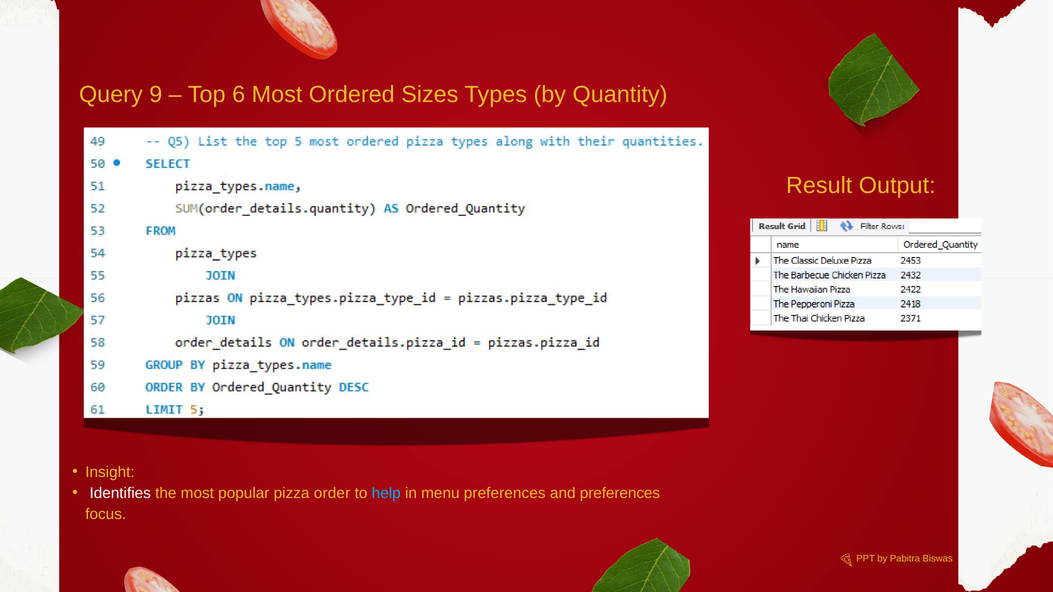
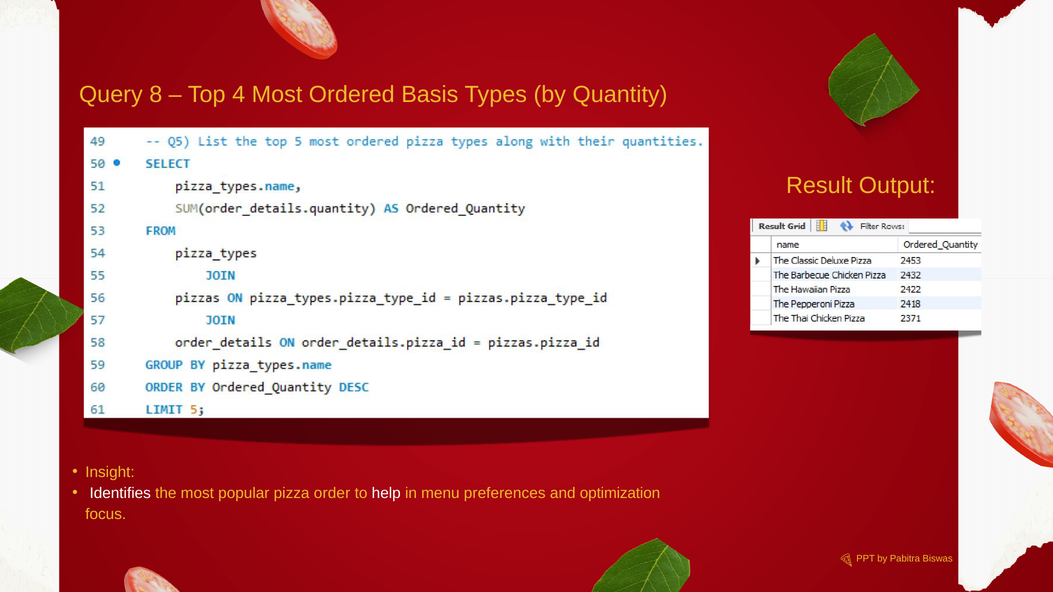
9: 9 -> 8 (156, 95)
6: 6 -> 4 (239, 95)
Sizes: Sizes -> Basis (430, 95)
help colour: light blue -> white (386, 493)
and preferences: preferences -> optimization (620, 493)
